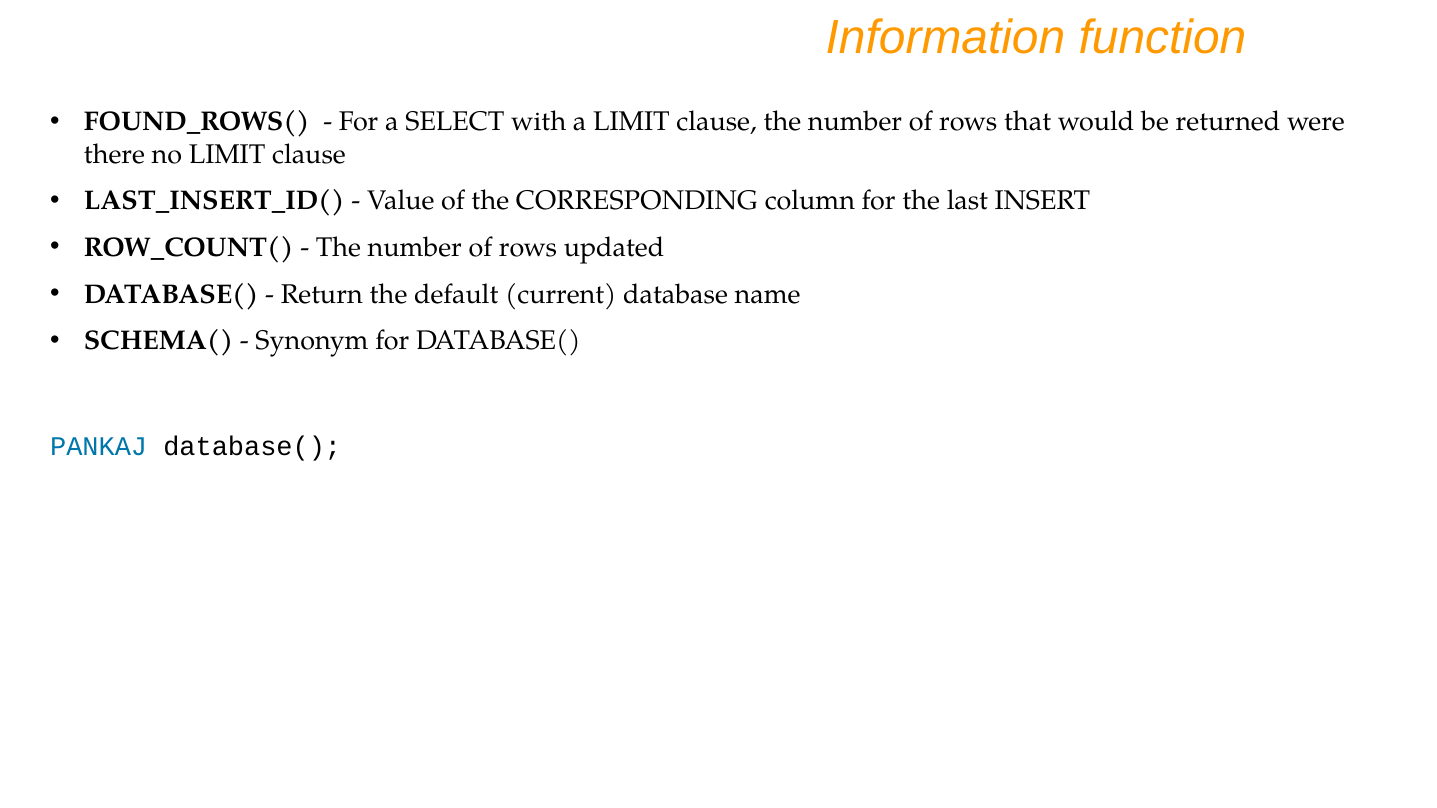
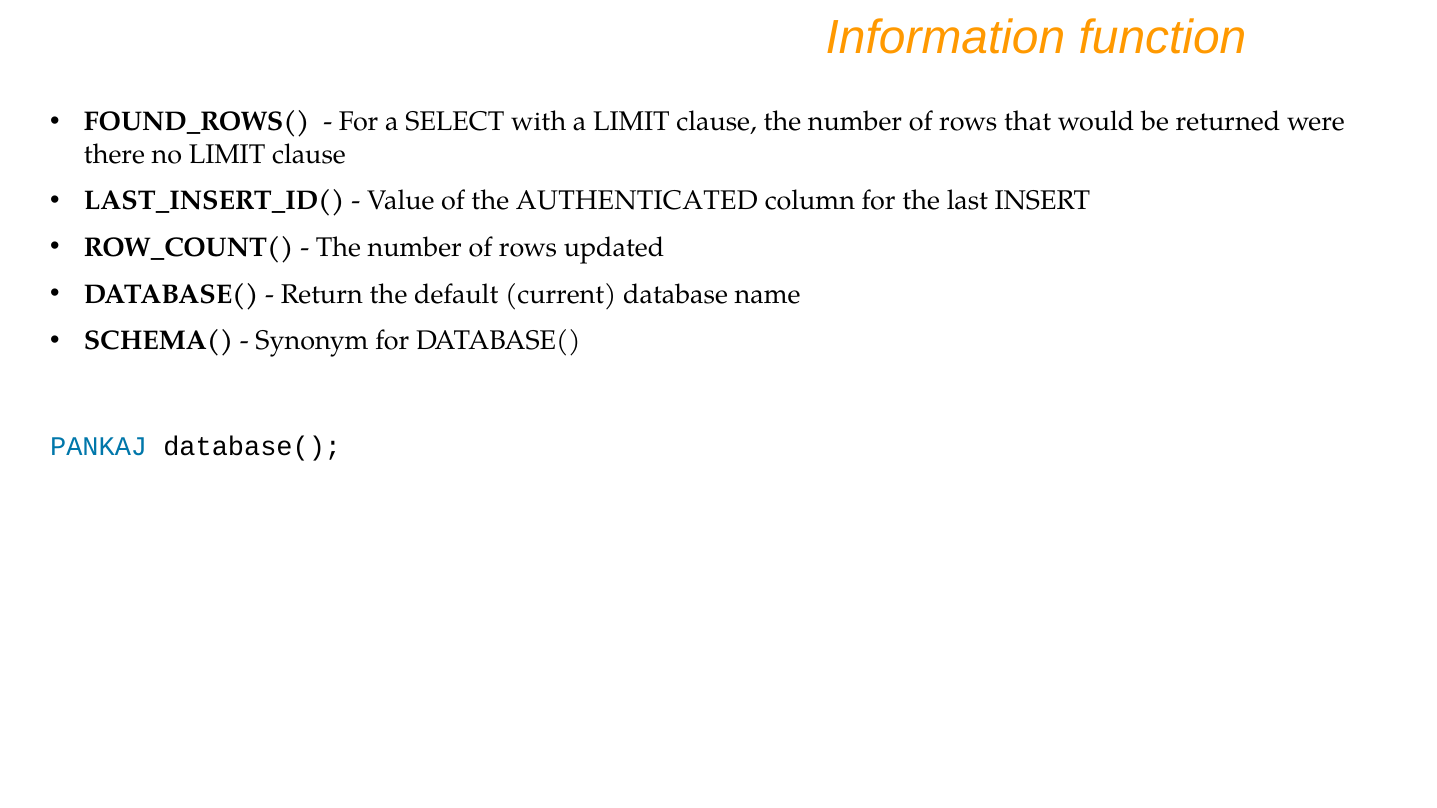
CORRESPONDING: CORRESPONDING -> AUTHENTICATED (637, 201)
